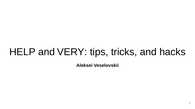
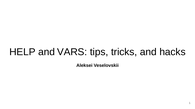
VERY: VERY -> VARS (72, 52)
